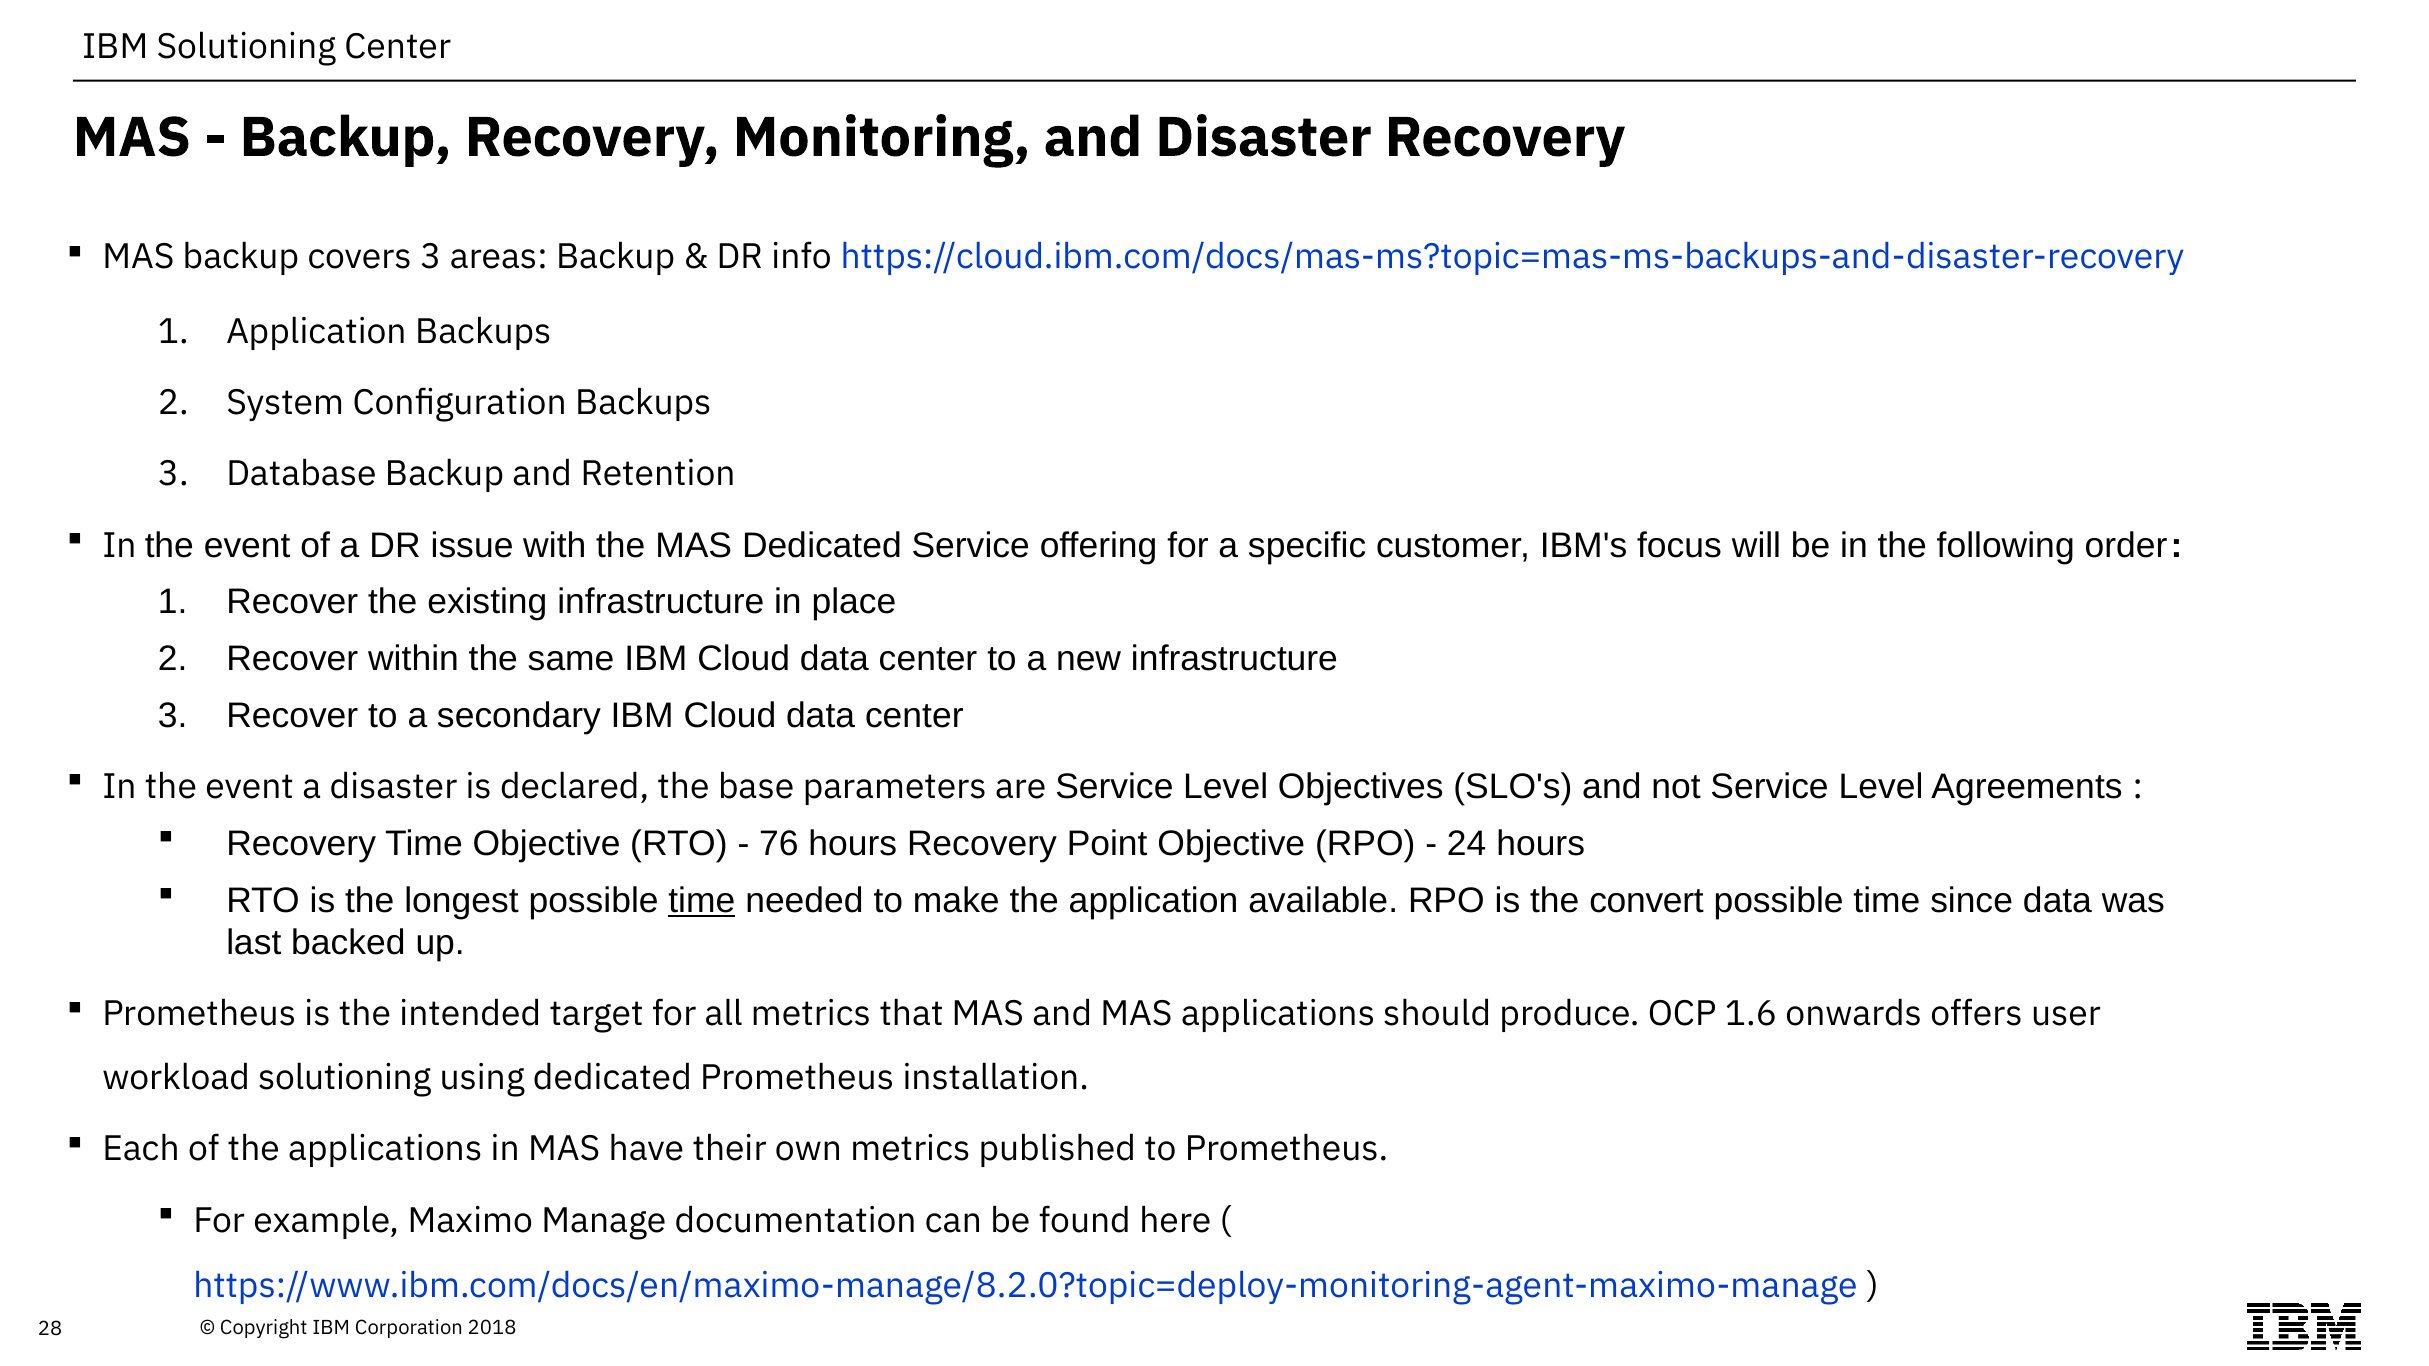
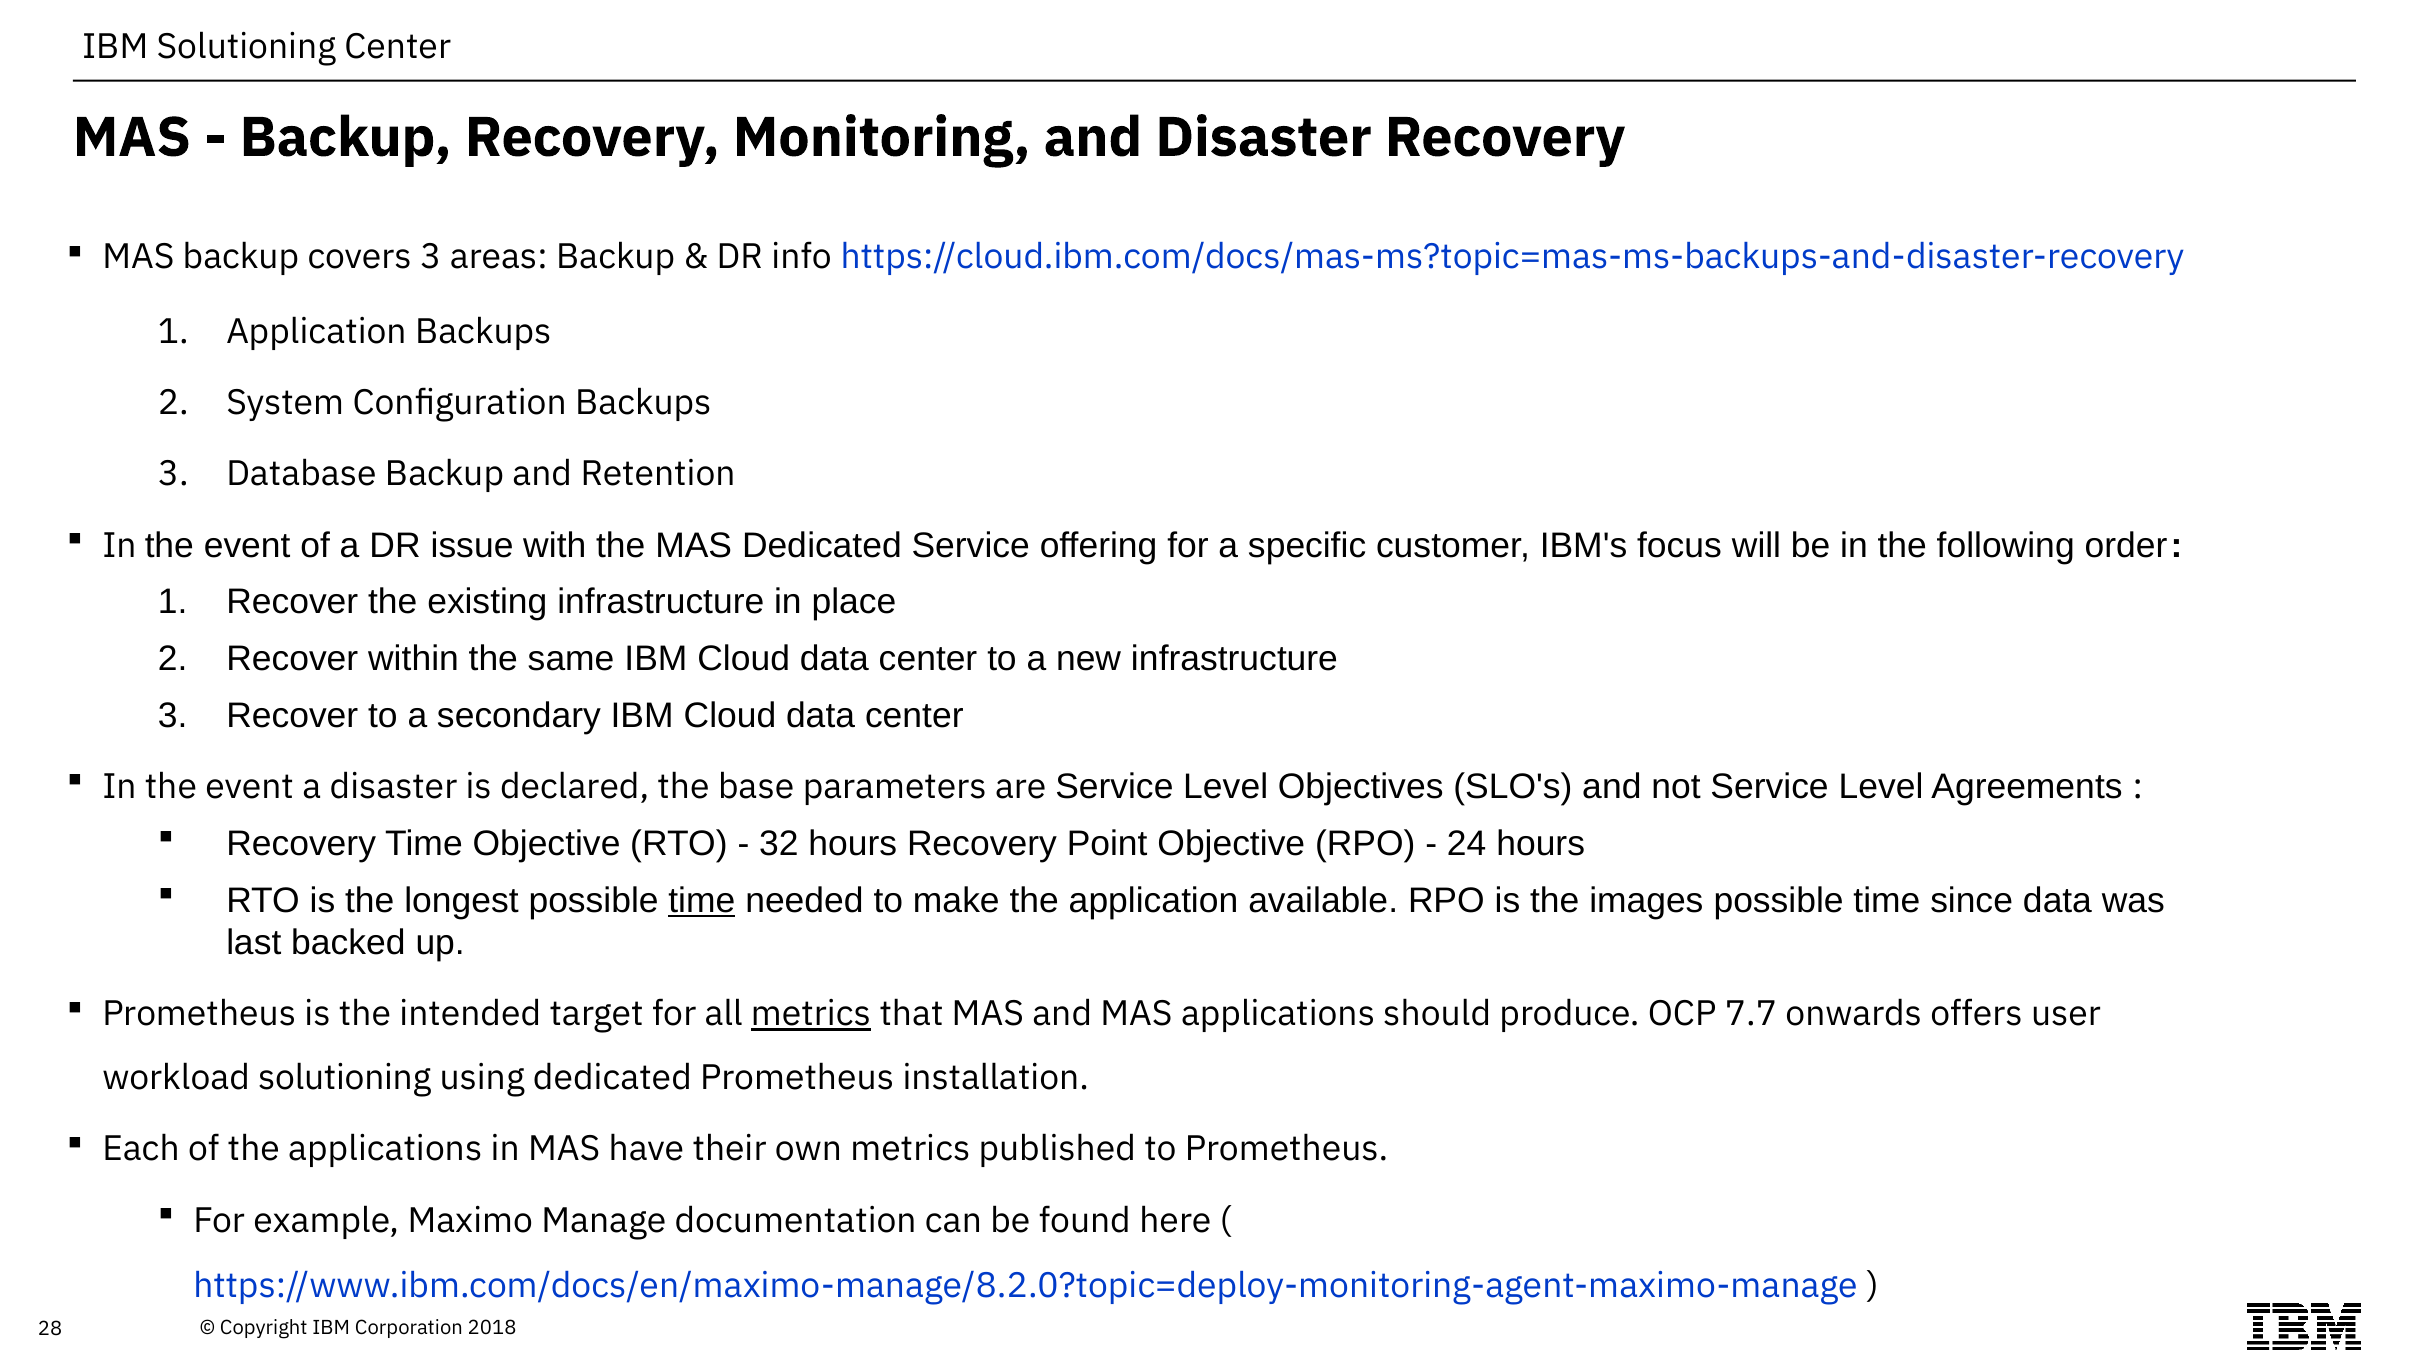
76: 76 -> 32 (779, 844)
convert: convert -> images (1646, 901)
metrics underline: none -> present (811, 1014)
1.6: 1.6 -> 7.7 (1751, 1014)
